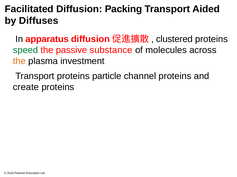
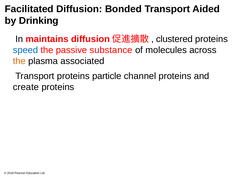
Packing: Packing -> Bonded (123, 9)
Diffuses: Diffuses -> Drinking (39, 21)
apparatus: apparatus -> maintains (47, 39)
speed colour: green -> blue (25, 50)
investment: investment -> associated (82, 61)
